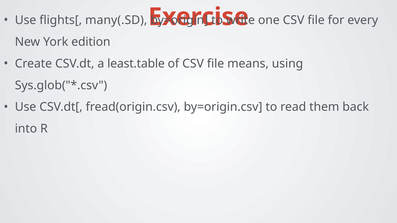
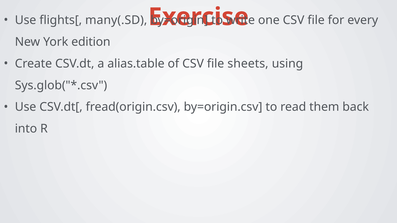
least.table: least.table -> alias.table (136, 64)
means: means -> sheets (248, 64)
